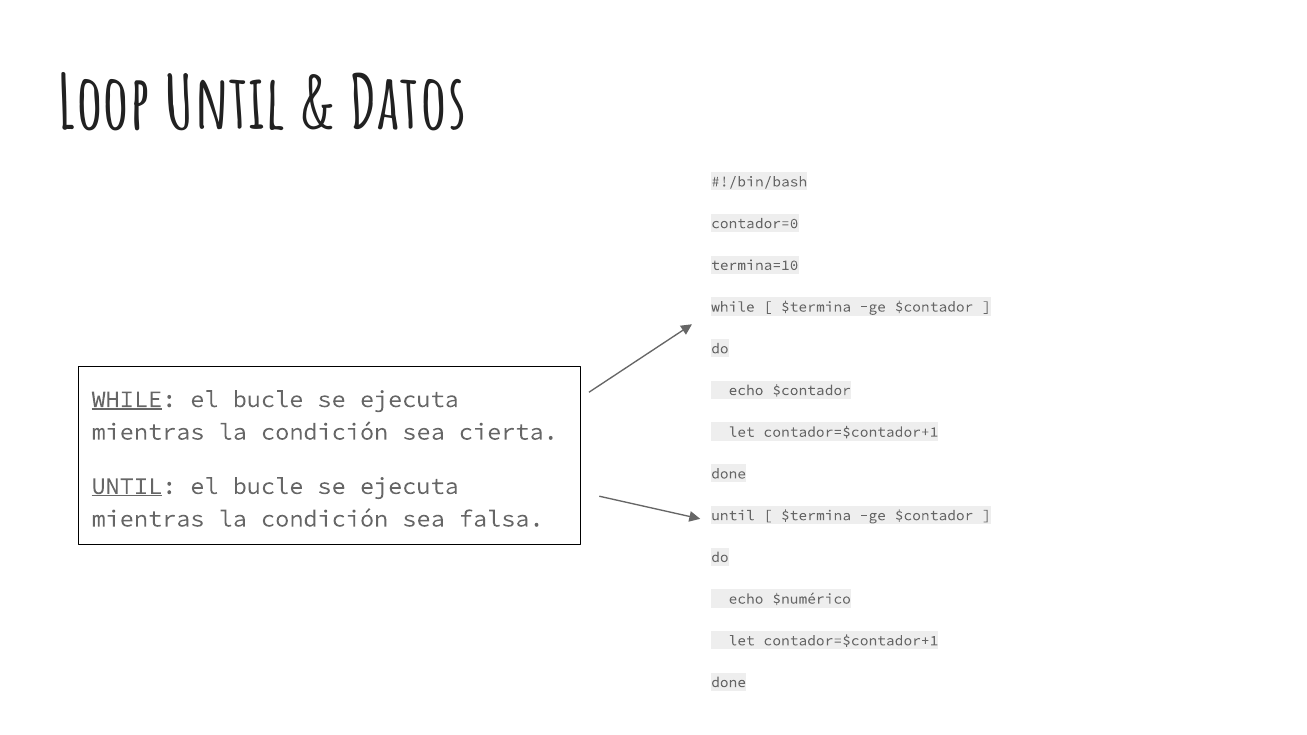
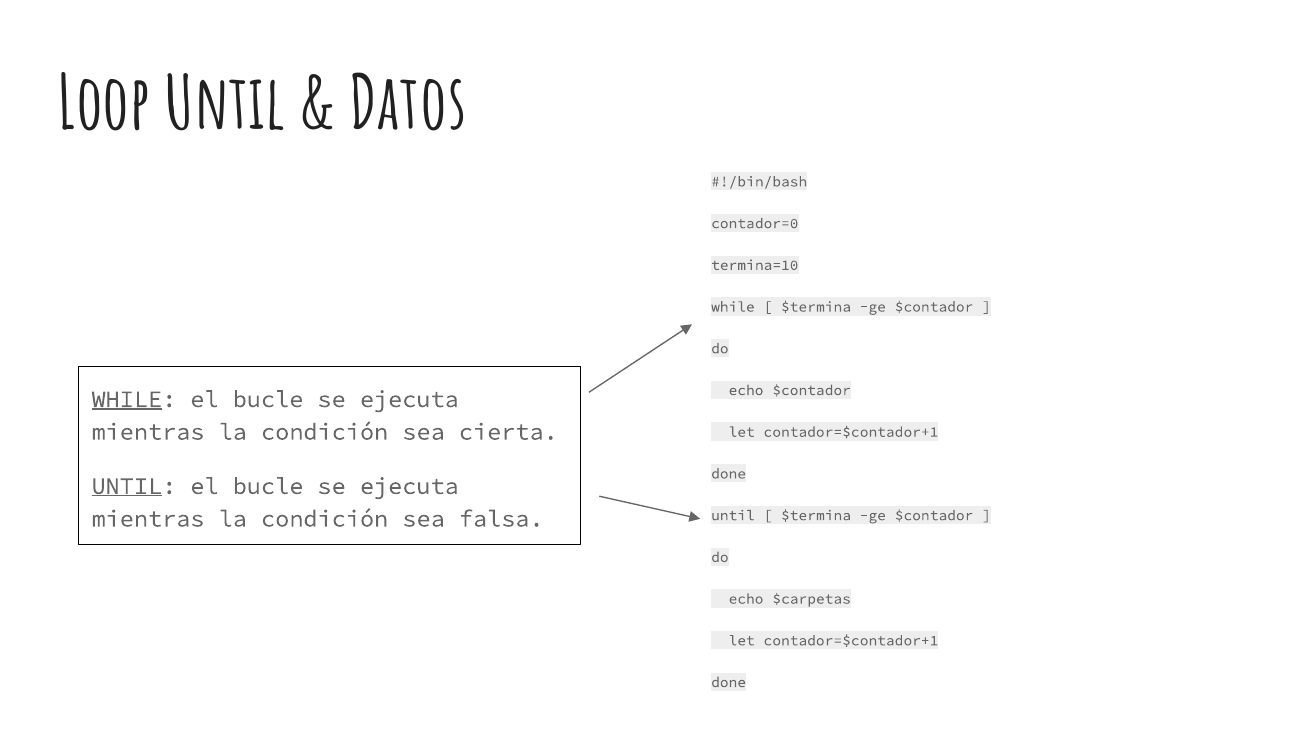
$numérico: $numérico -> $carpetas (812, 599)
